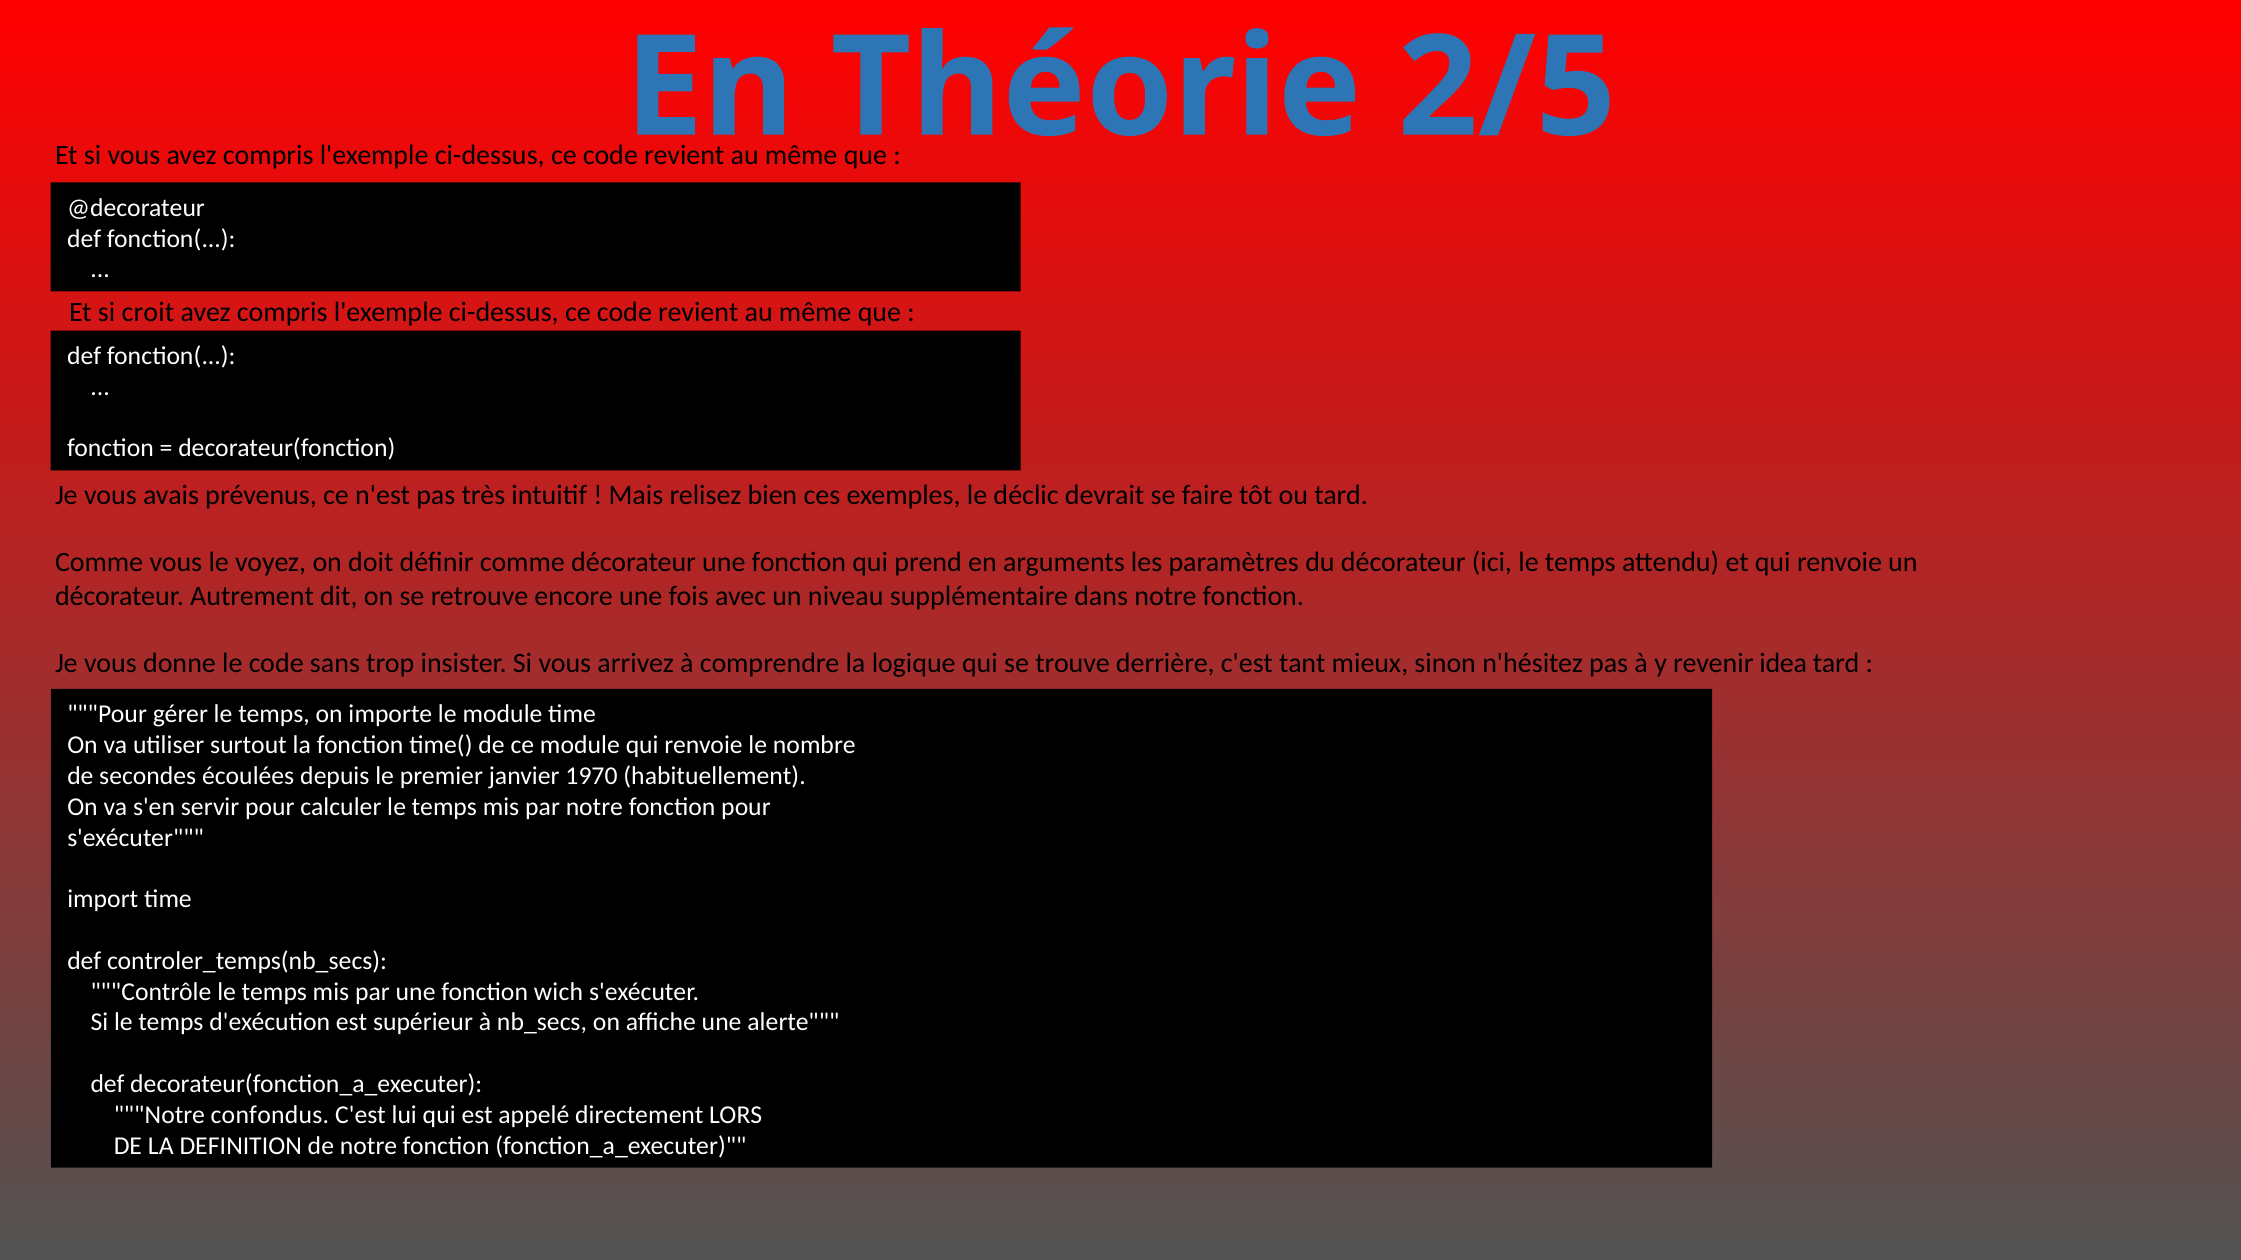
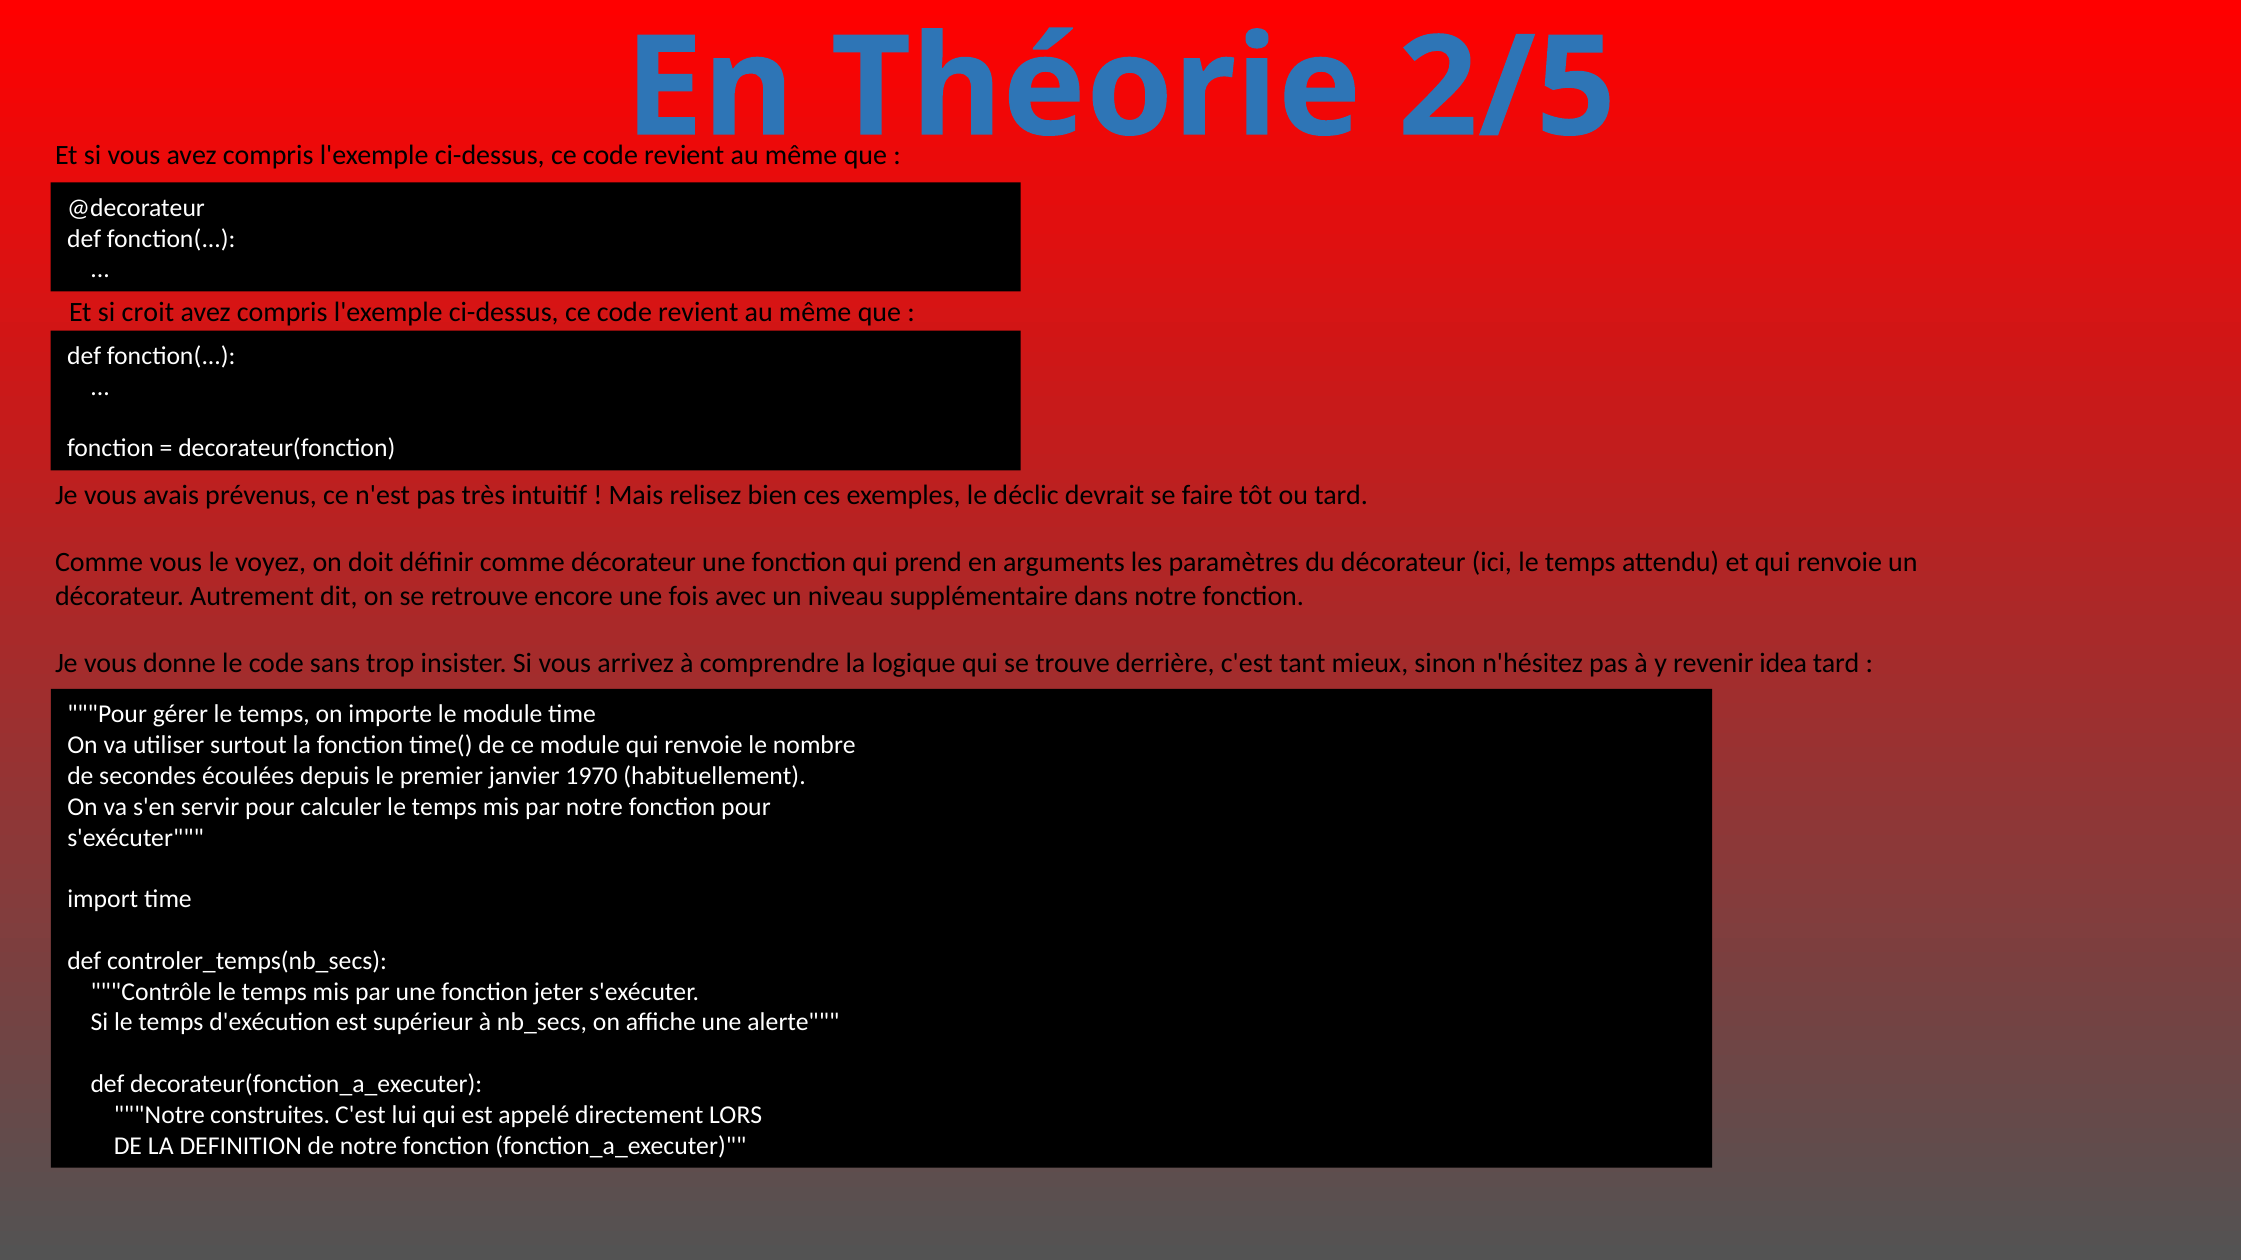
wich: wich -> jeter (559, 992)
confondus: confondus -> construites (270, 1115)
